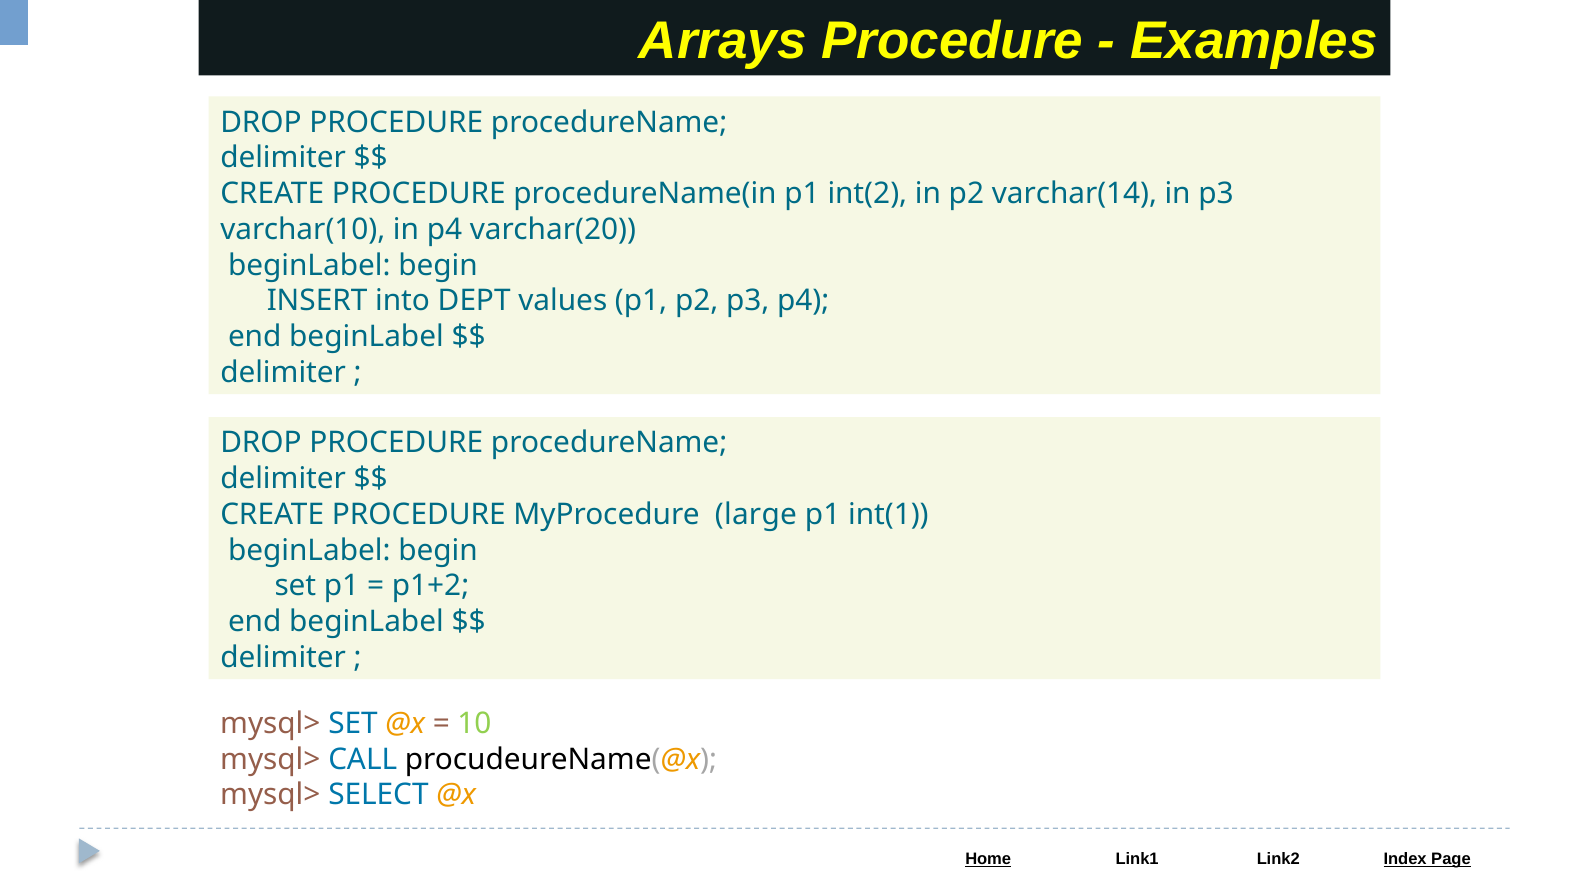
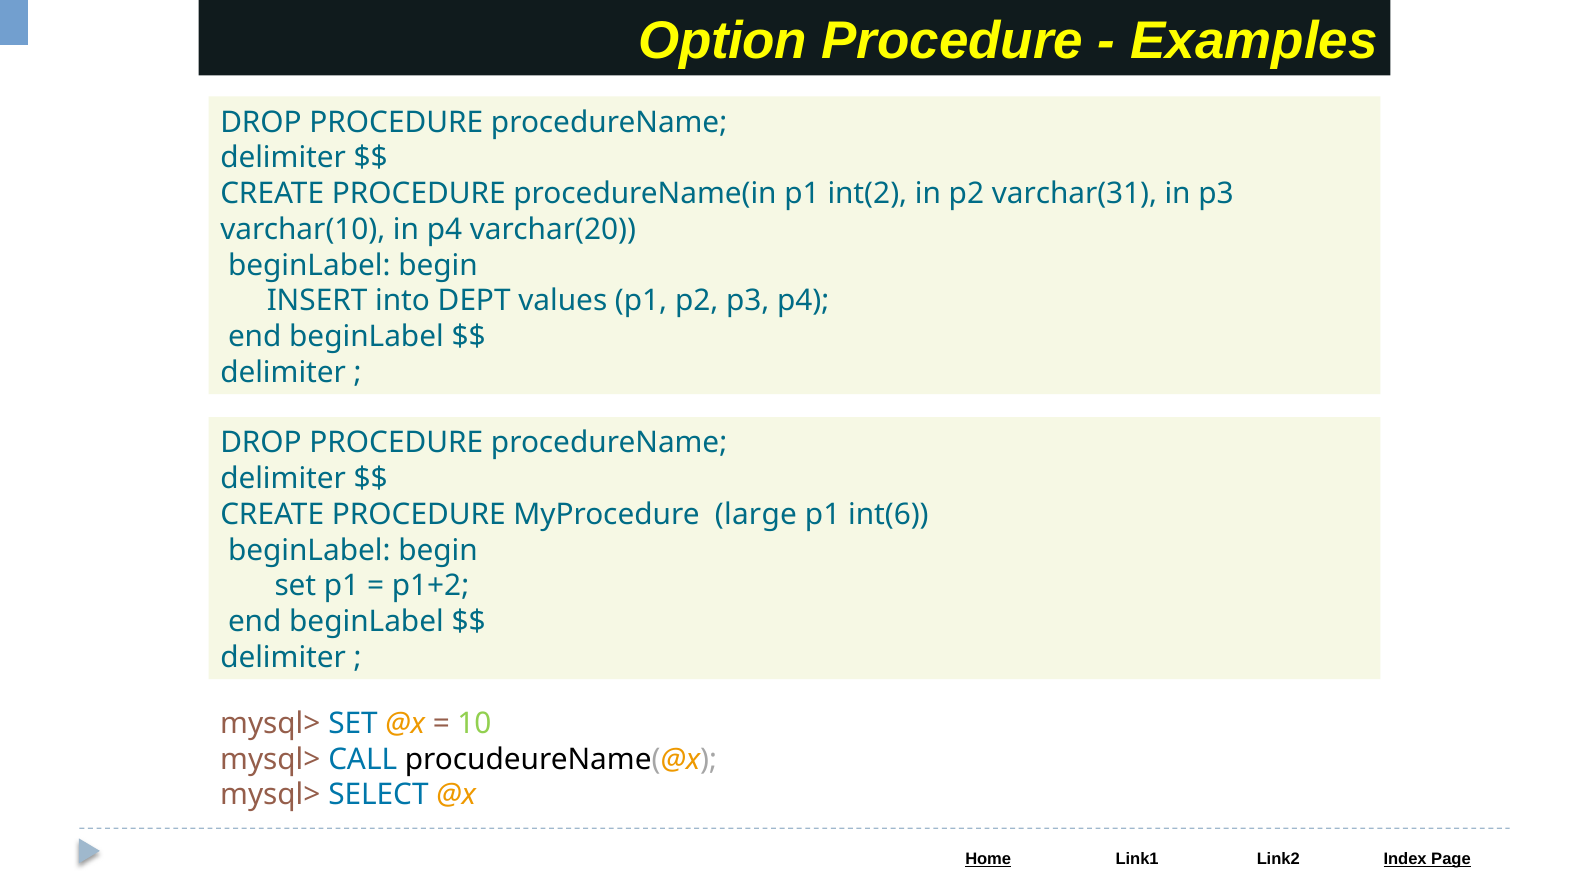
Arrays: Arrays -> Option (723, 41)
varchar(14: varchar(14 -> varchar(31 (1074, 194)
int(1: int(1 -> int(6 (888, 514)
